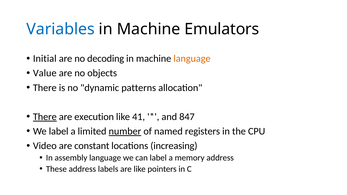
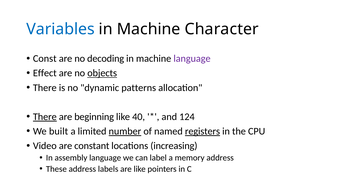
Emulators: Emulators -> Character (222, 29)
Initial: Initial -> Const (45, 59)
language colour: orange -> purple (192, 59)
Value: Value -> Effect (45, 73)
objects underline: none -> present (102, 73)
execution: execution -> beginning (94, 117)
41: 41 -> 40 (139, 117)
847: 847 -> 124 (187, 117)
We label: label -> built (59, 131)
registers underline: none -> present (202, 131)
